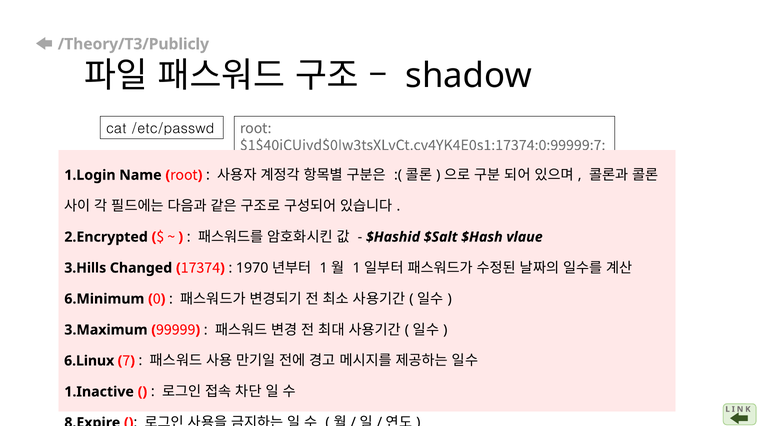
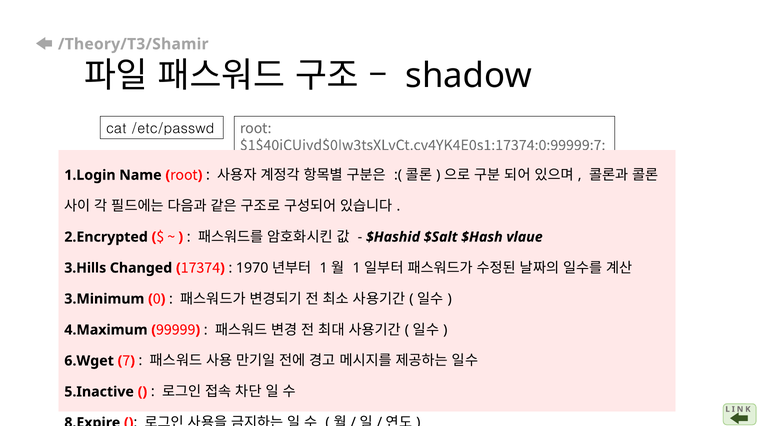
/Theory/T3/Publicly: /Theory/T3/Publicly -> /Theory/T3/Shamir (133, 44)
6.Minimum: 6.Minimum -> 3.Minimum (104, 299)
3.Maximum: 3.Maximum -> 4.Maximum (106, 330)
6.Linux: 6.Linux -> 6.Wget (89, 361)
1.Inactive: 1.Inactive -> 5.Inactive (99, 392)
